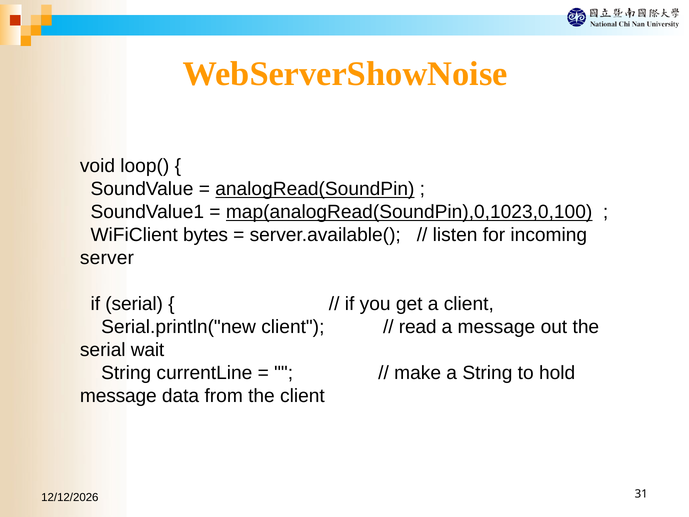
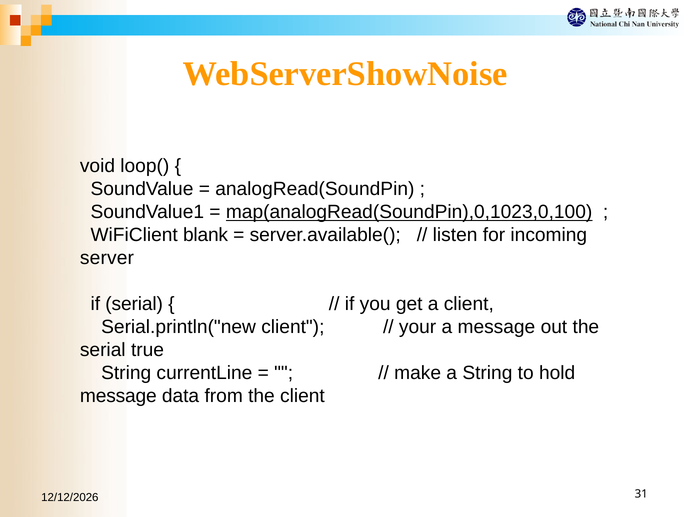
analogRead(SoundPin underline: present -> none (315, 189)
bytes: bytes -> blank (206, 235)
read: read -> your (418, 327)
wait: wait -> true (147, 350)
